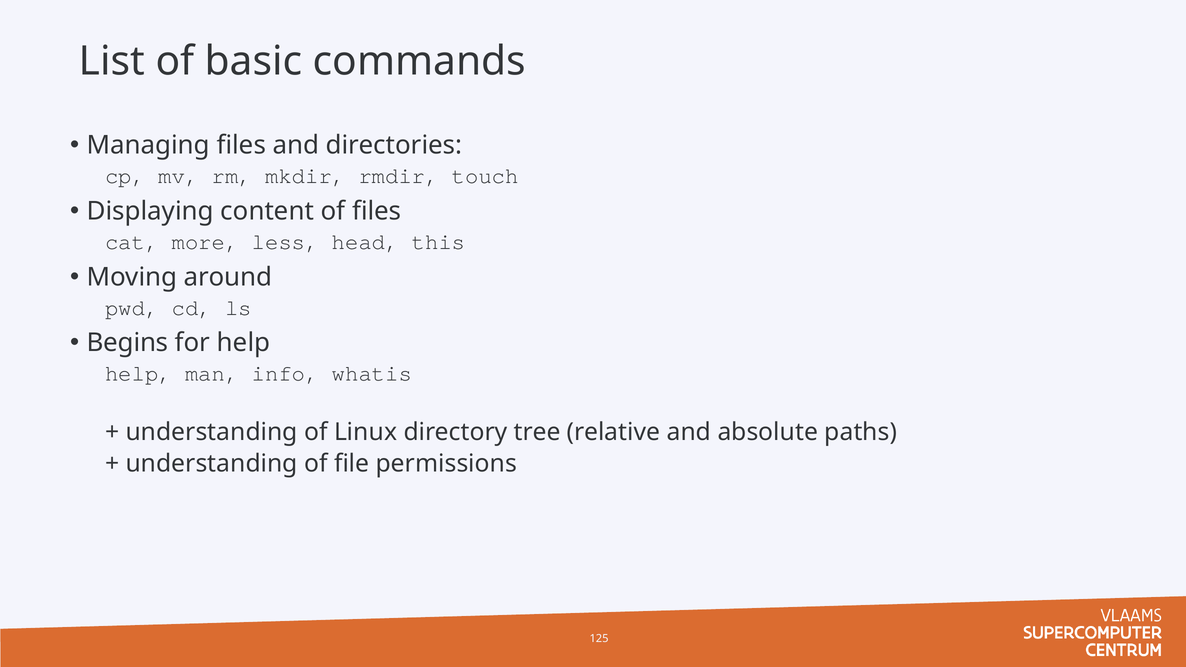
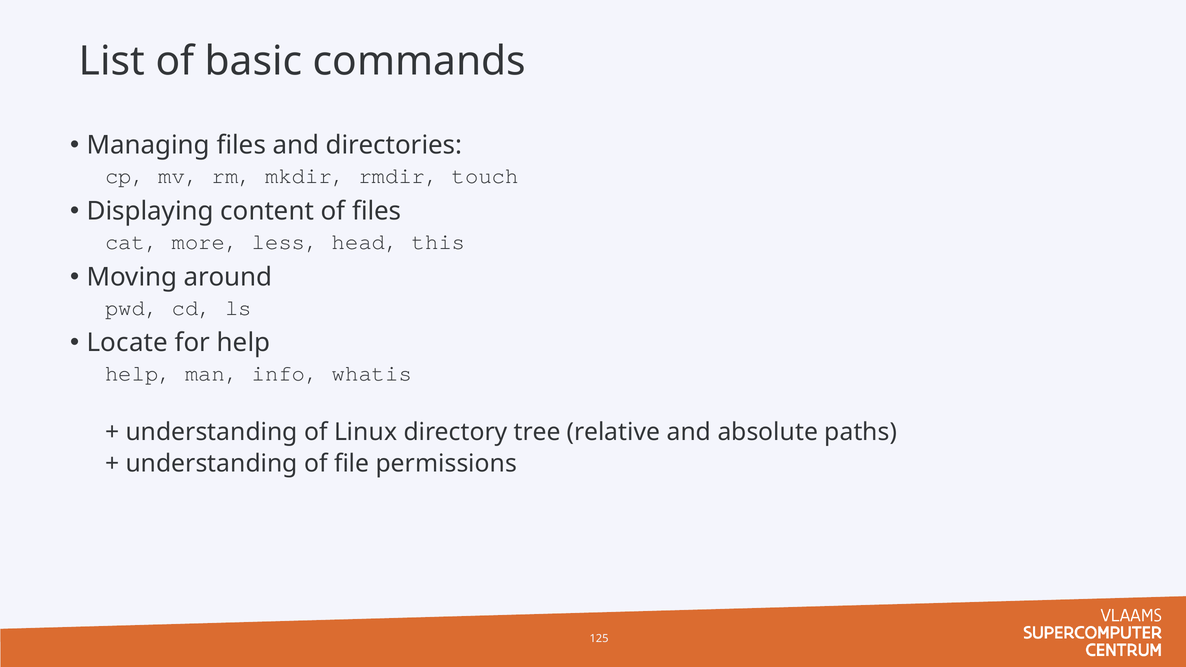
Begins: Begins -> Locate (127, 343)
